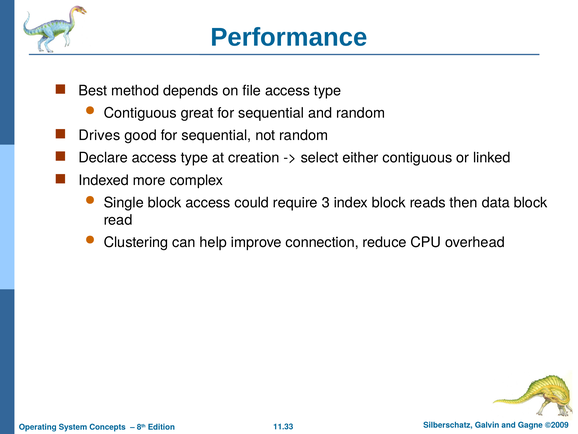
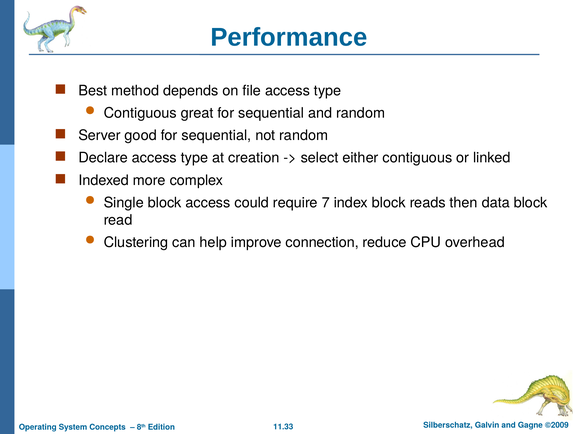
Drives: Drives -> Server (100, 135)
3: 3 -> 7 (326, 202)
